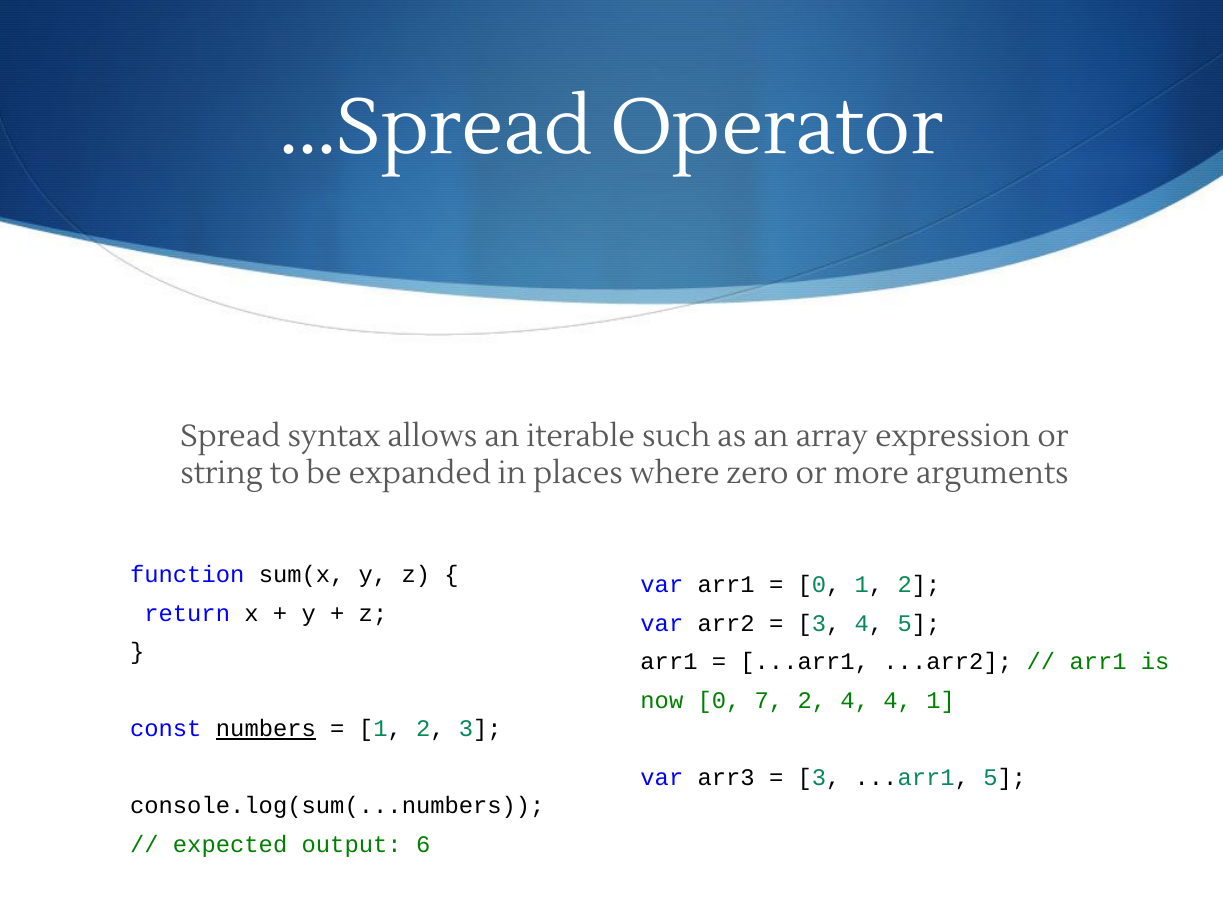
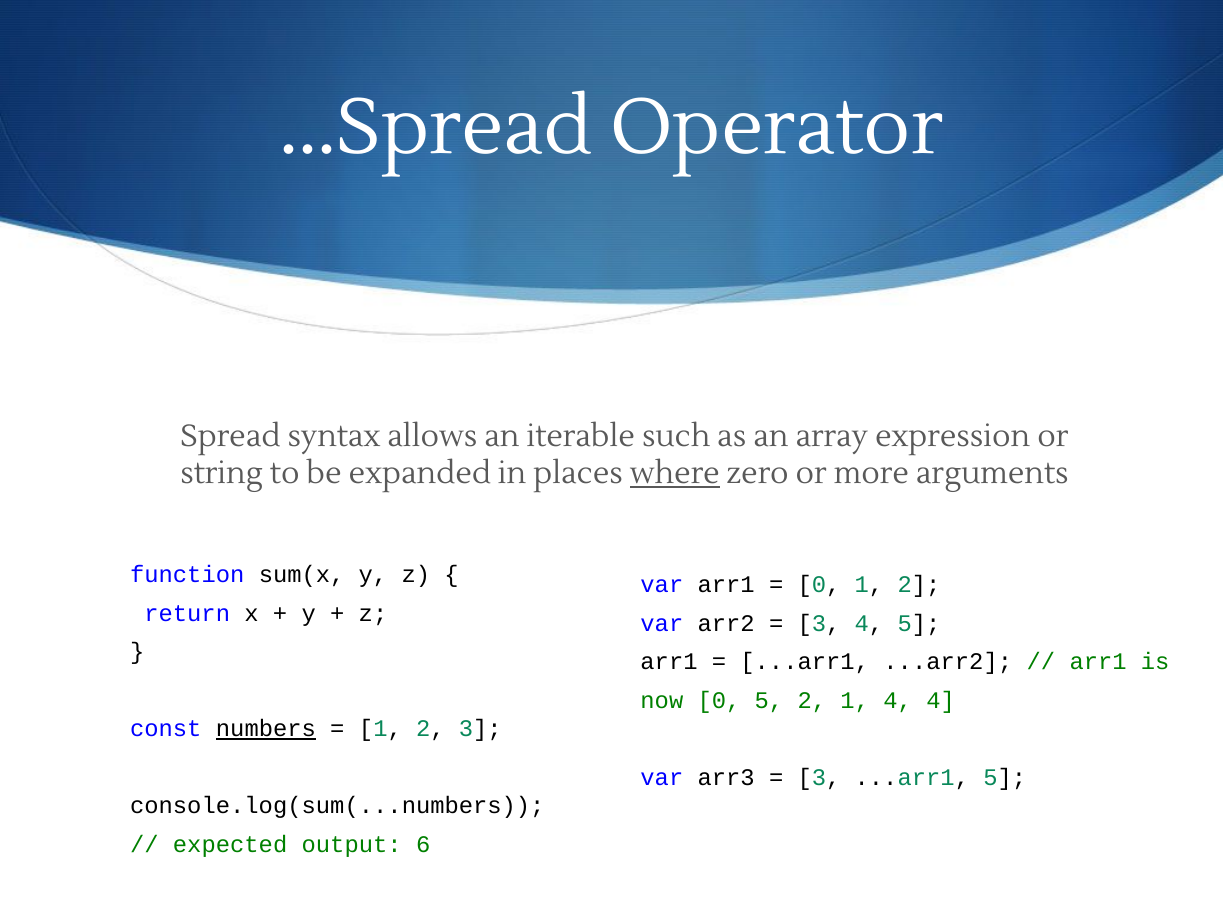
where underline: none -> present (675, 474)
0 7: 7 -> 5 (769, 701)
2 4: 4 -> 1 (855, 701)
4 1: 1 -> 4 (941, 701)
